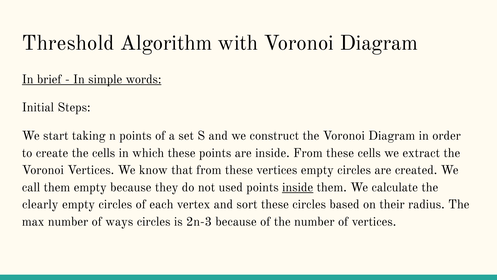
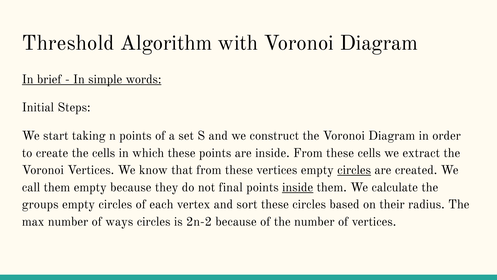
circles underline: none -> present (354, 170)
used: used -> final (231, 187)
clearly: clearly -> groups (40, 204)
2n-3: 2n-3 -> 2n-2 (199, 221)
